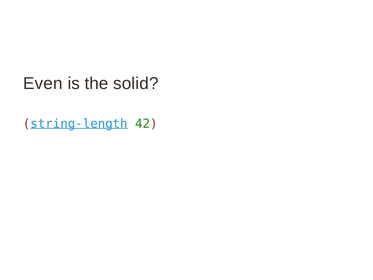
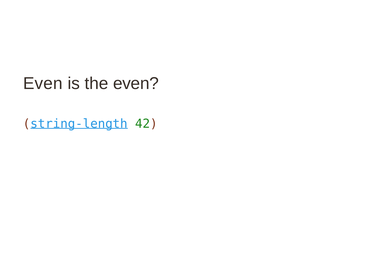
the solid: solid -> even (136, 83)
